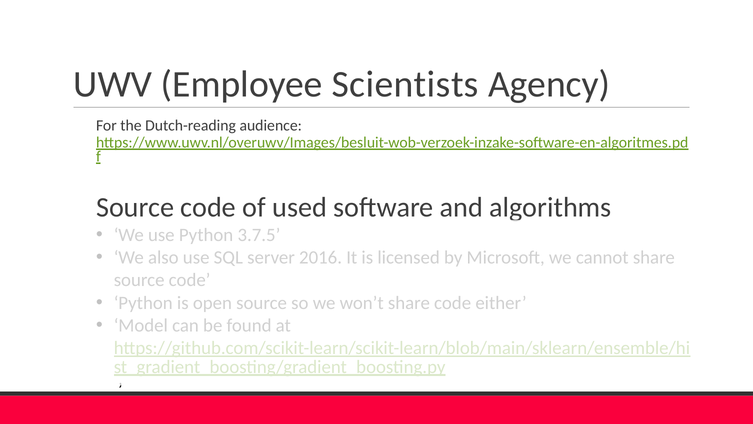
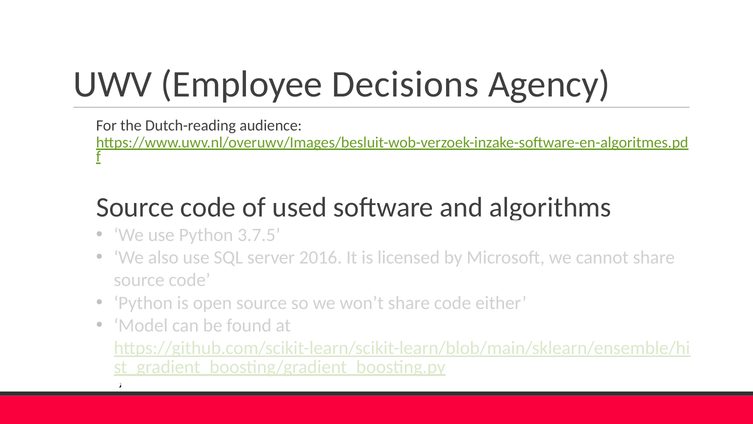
Scientists: Scientists -> Decisions (405, 84)
